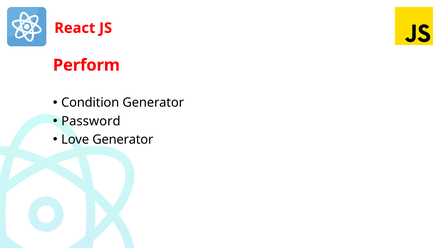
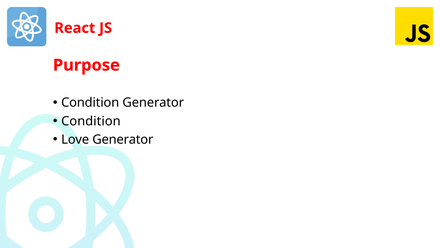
Perform: Perform -> Purpose (86, 65)
Password: Password -> Condition (91, 121)
